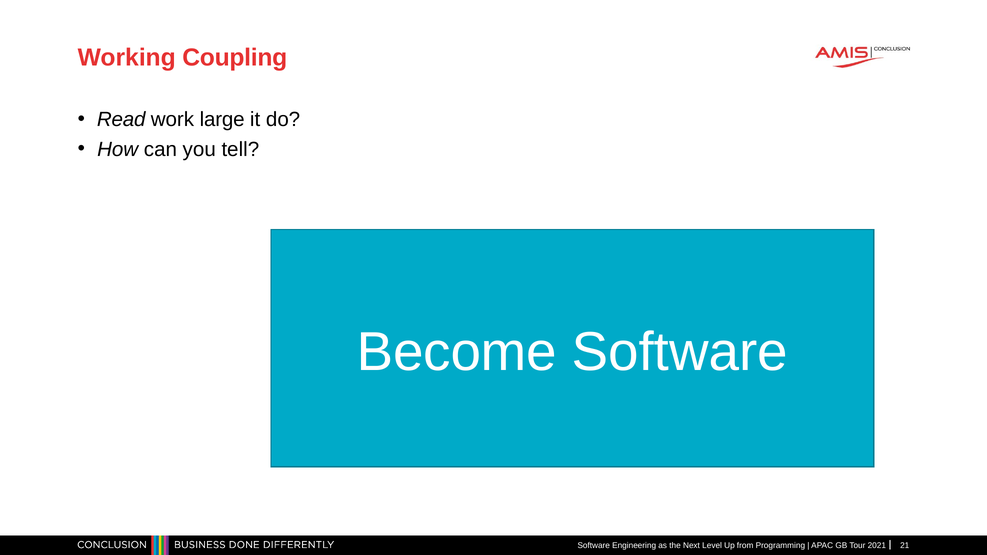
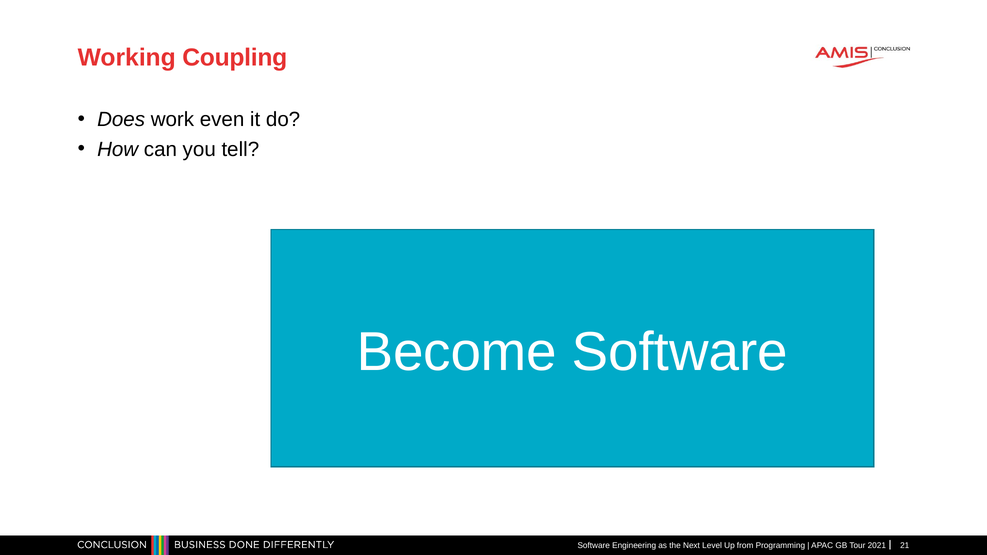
Read: Read -> Does (121, 120)
large: large -> even (222, 120)
